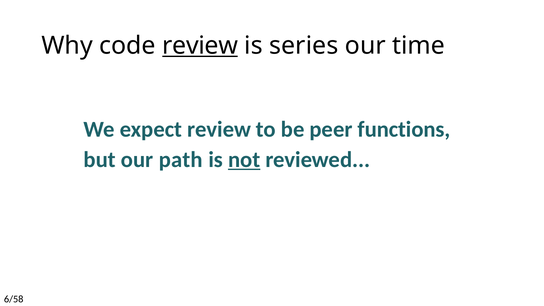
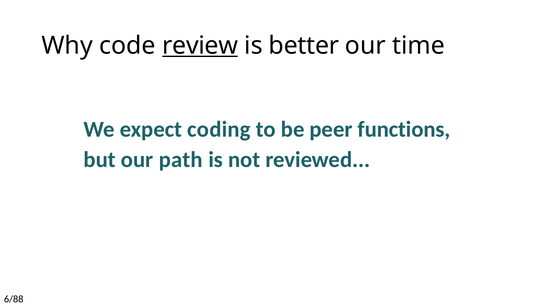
series: series -> better (304, 46)
expect review: review -> coding (219, 129)
not underline: present -> none (244, 160)
6/58: 6/58 -> 6/88 (14, 299)
